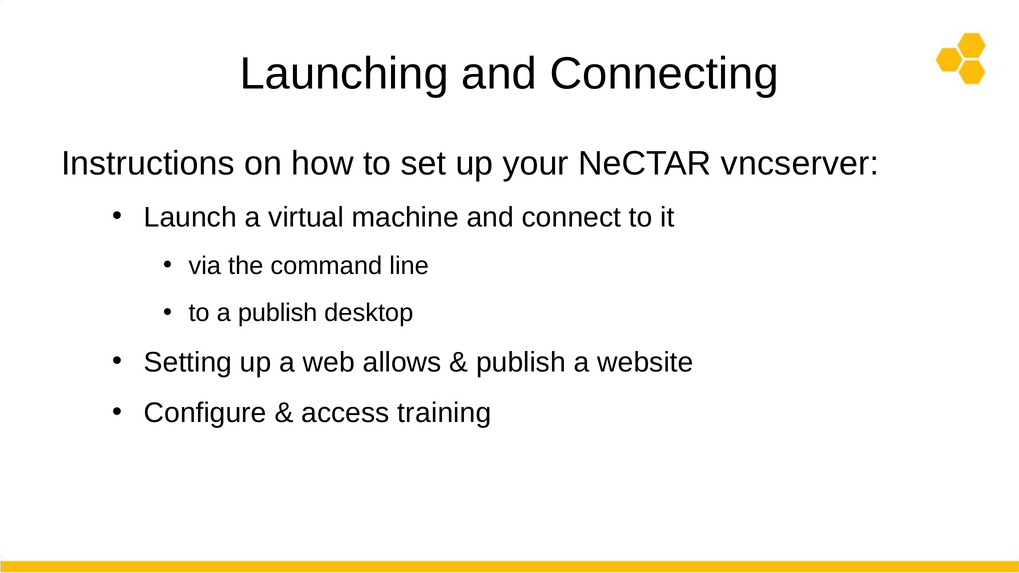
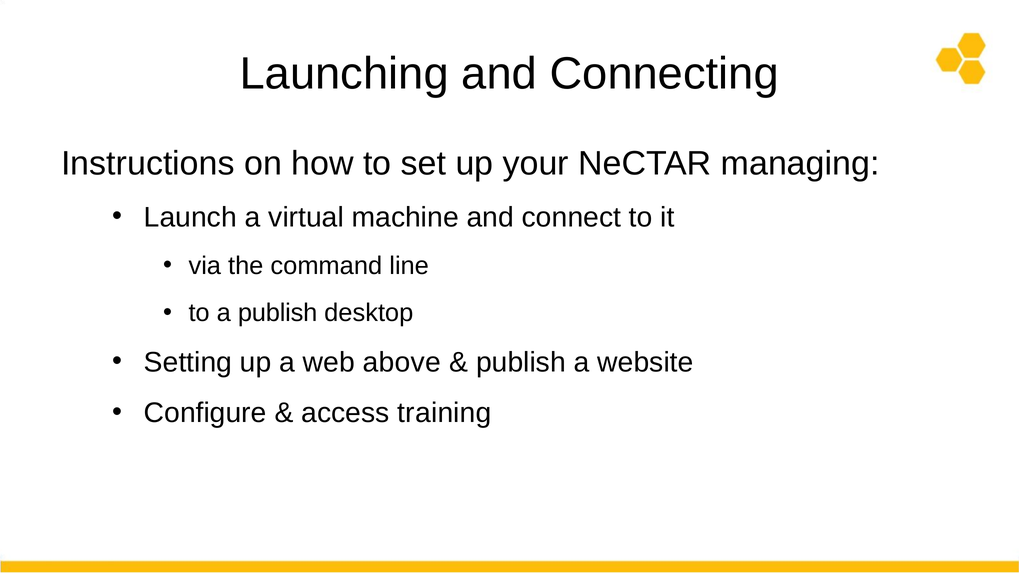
vncserver: vncserver -> managing (800, 164)
allows: allows -> above (402, 362)
